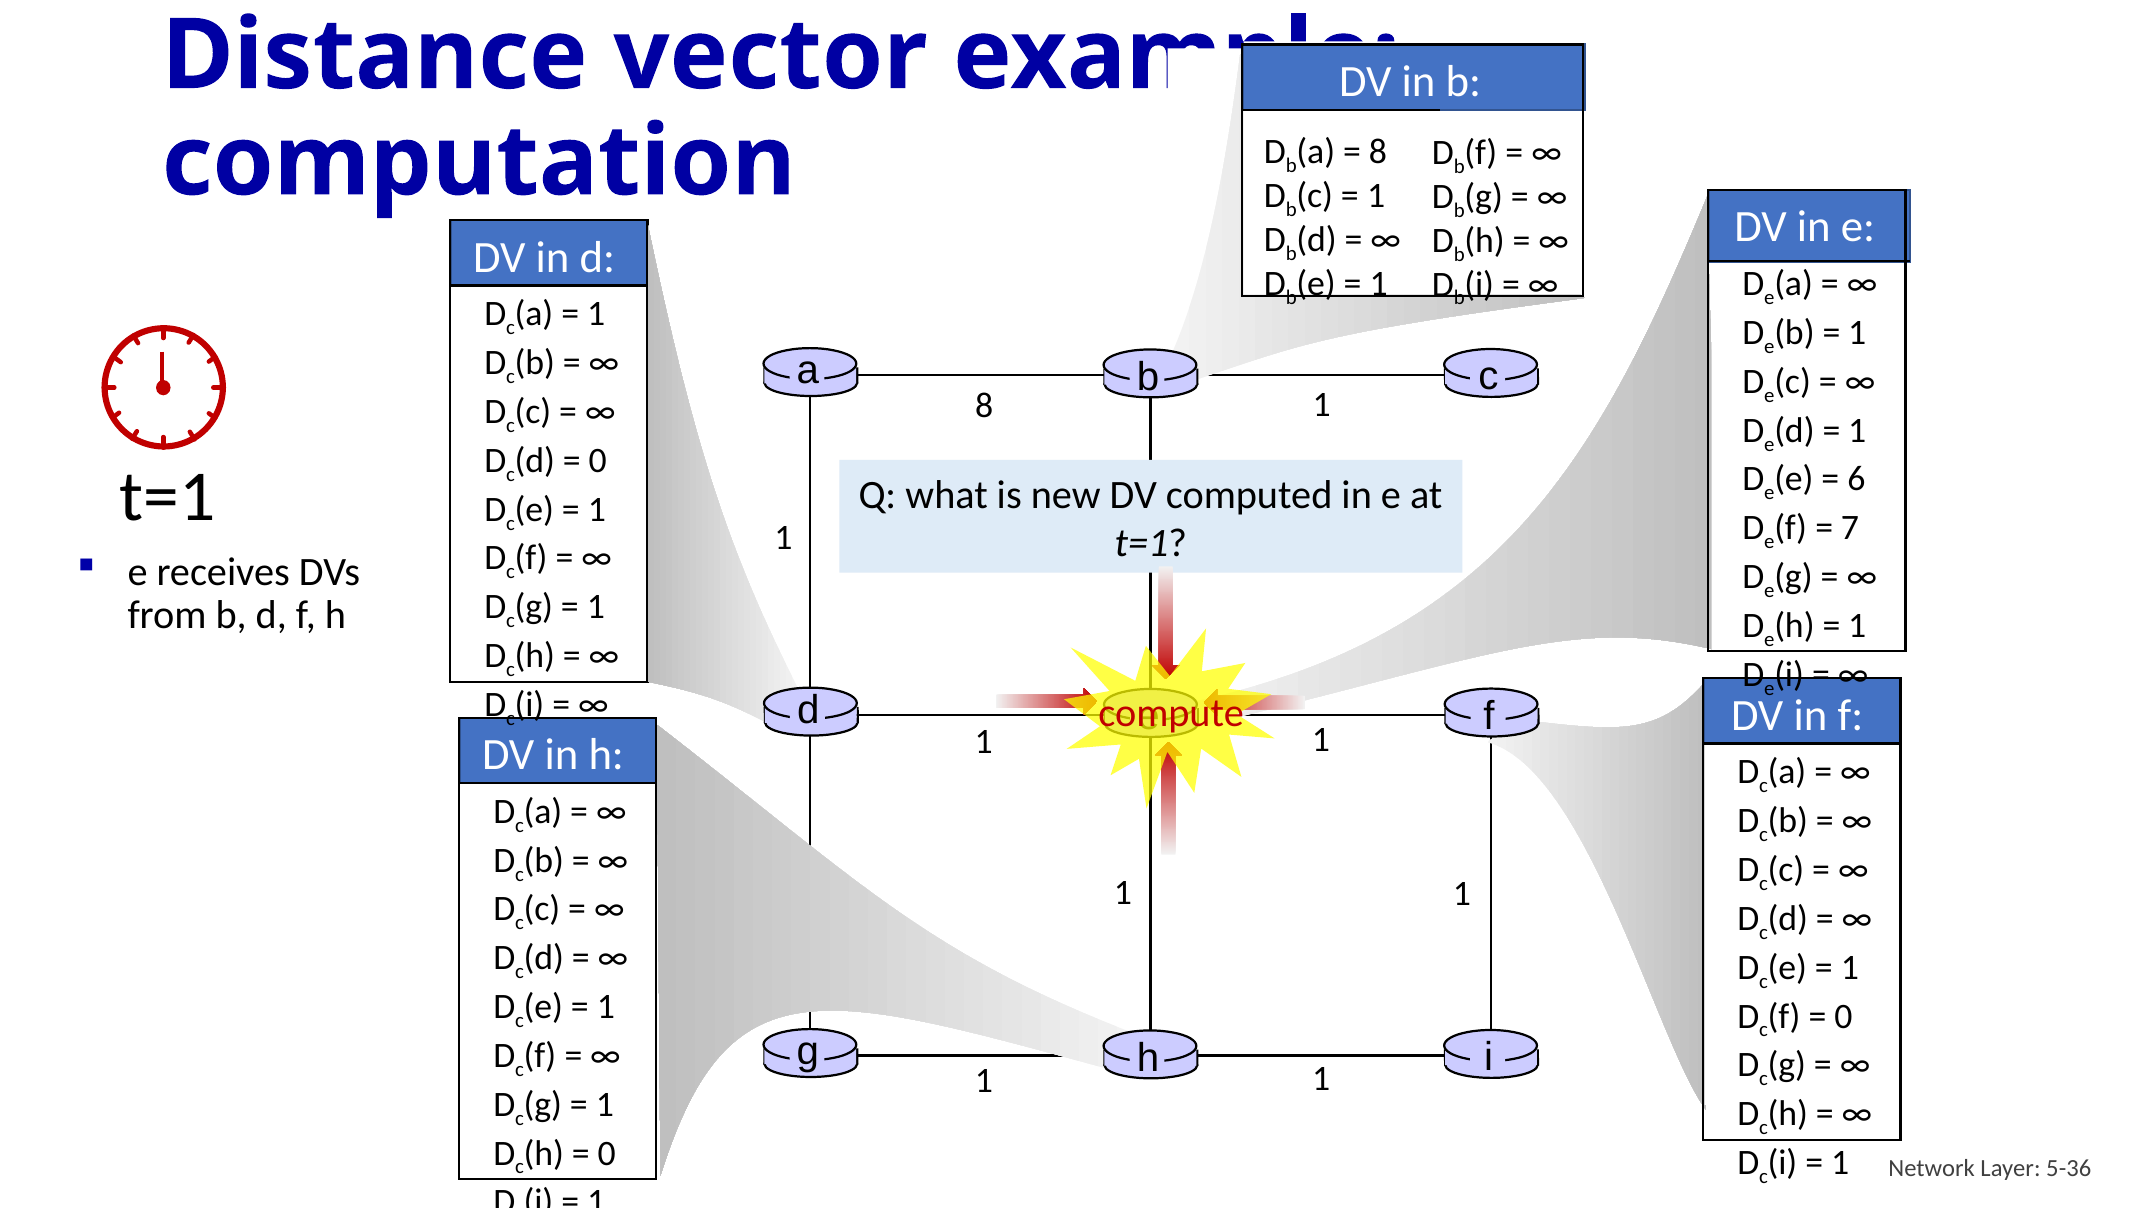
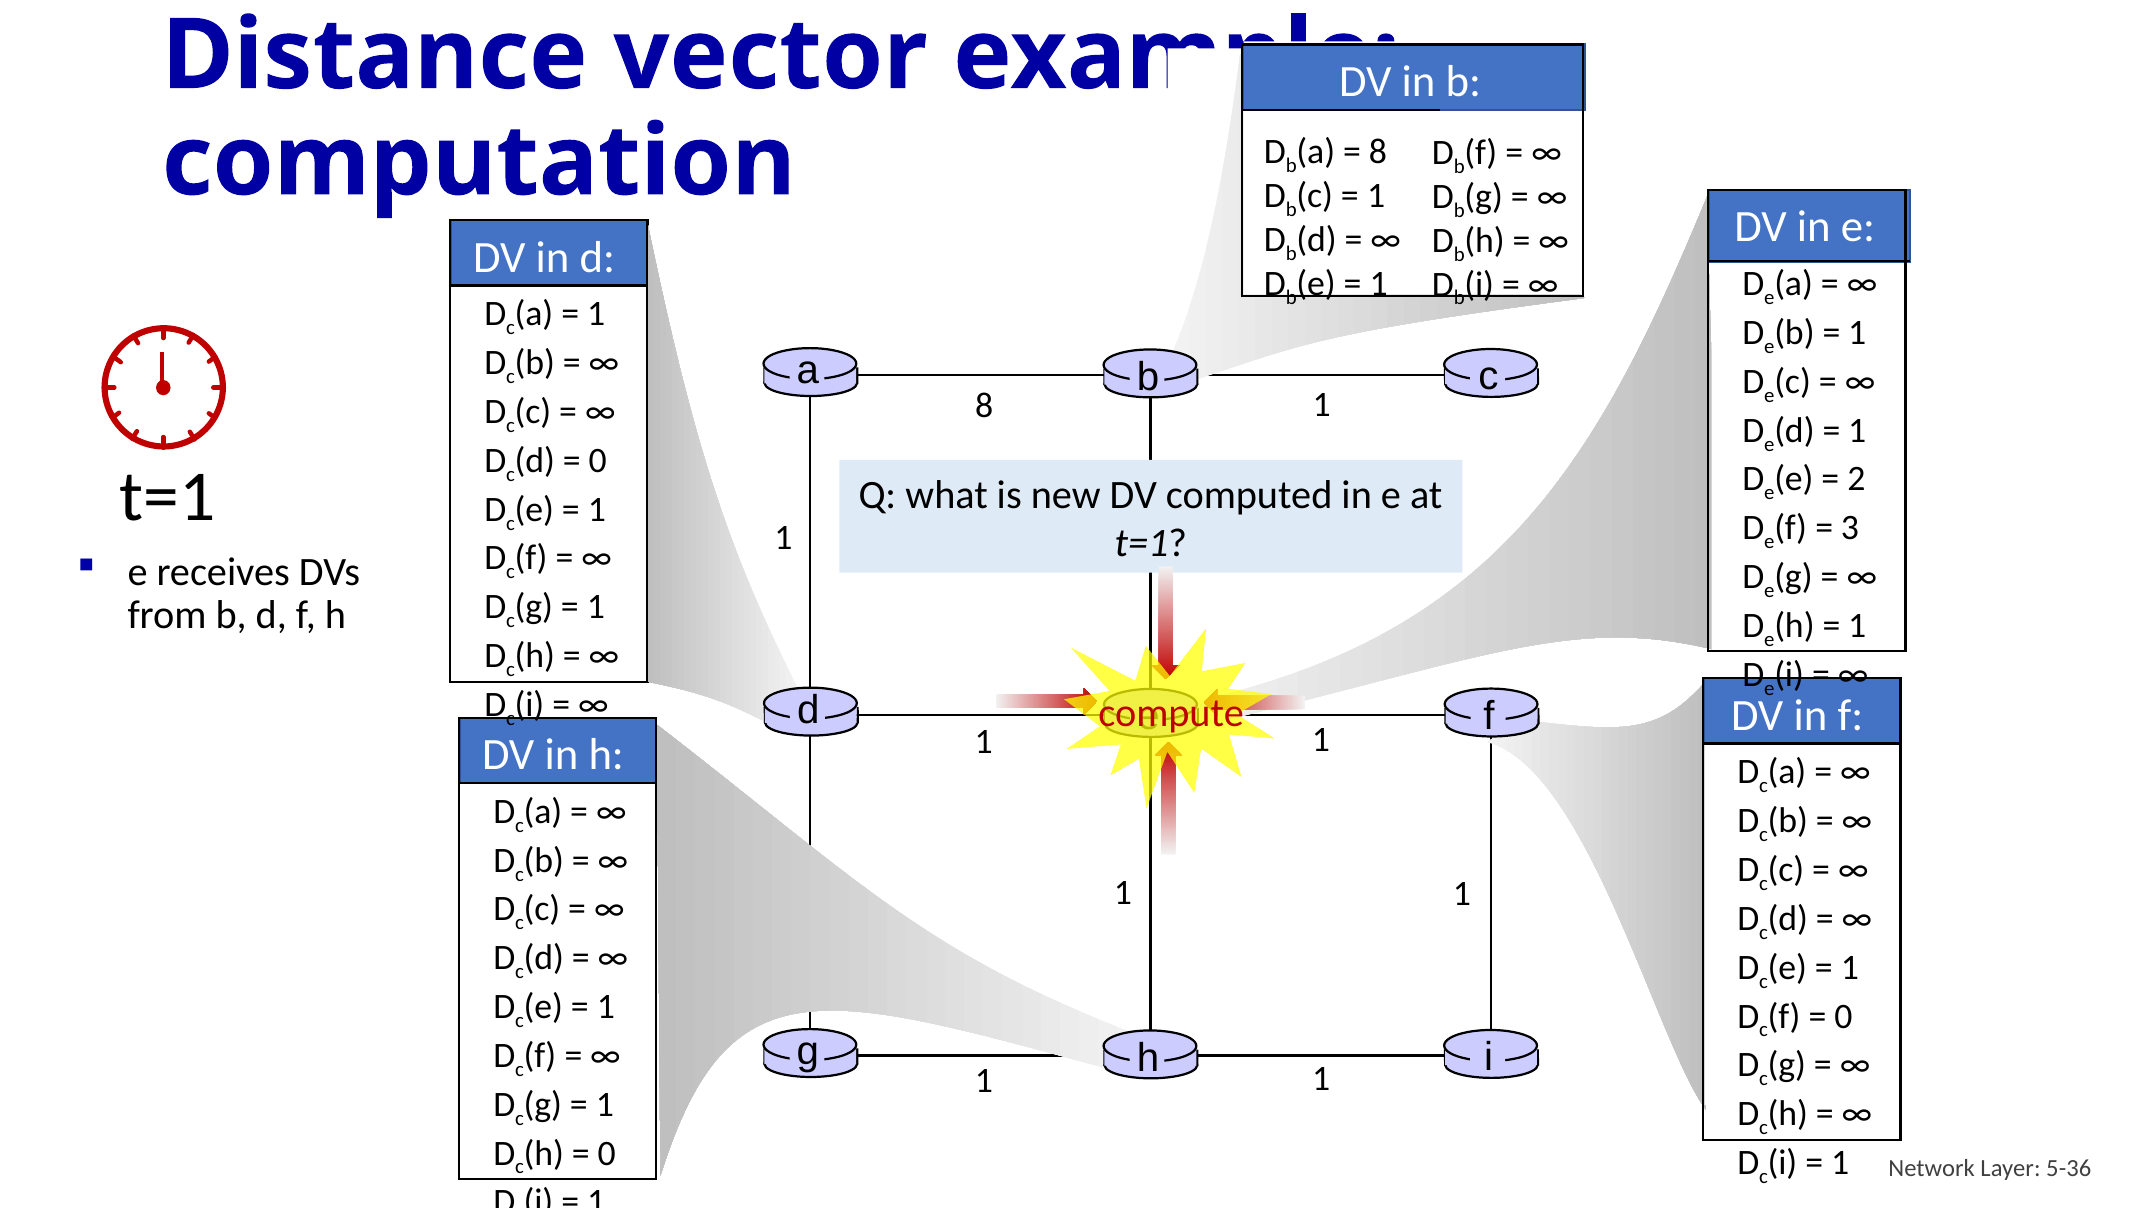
6: 6 -> 2 (1857, 479)
7: 7 -> 3 (1850, 528)
